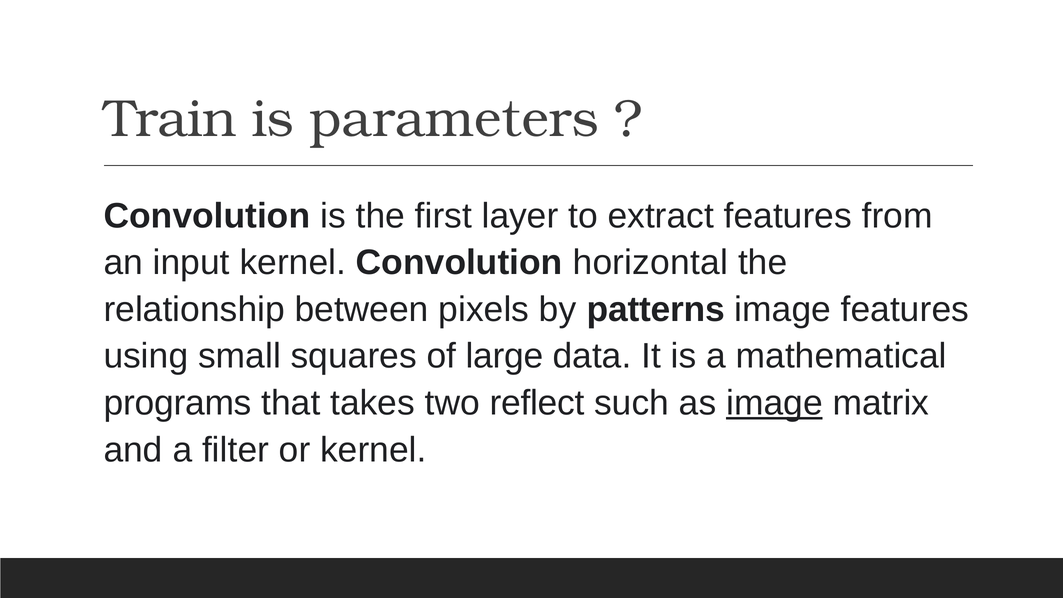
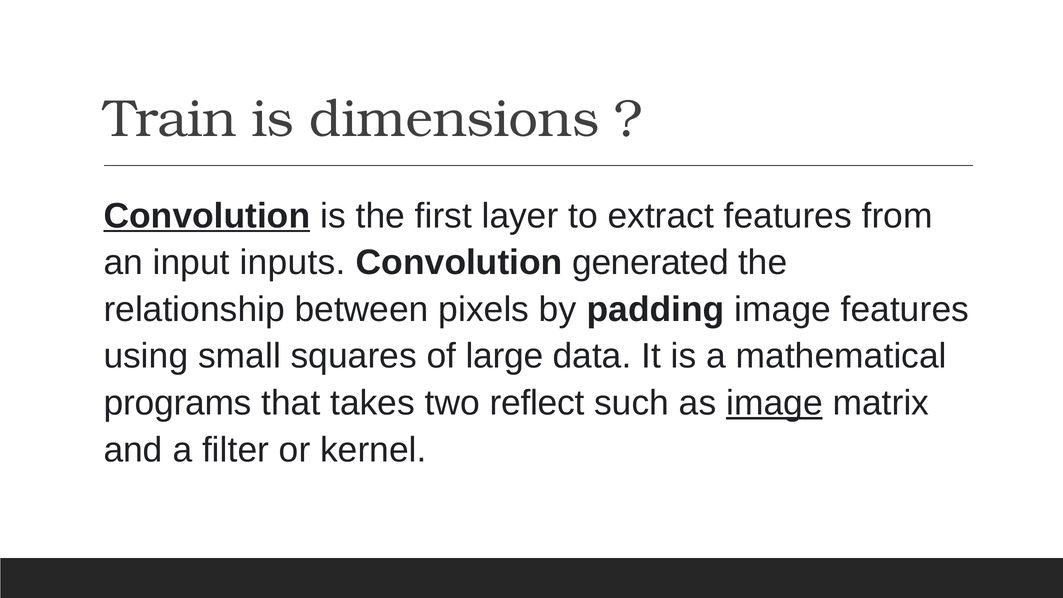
parameters: parameters -> dimensions (454, 119)
Convolution underline: none -> present (207, 216)
input kernel: kernel -> inputs (293, 263)
horizontal: horizontal -> generated (651, 263)
patterns: patterns -> padding (656, 309)
